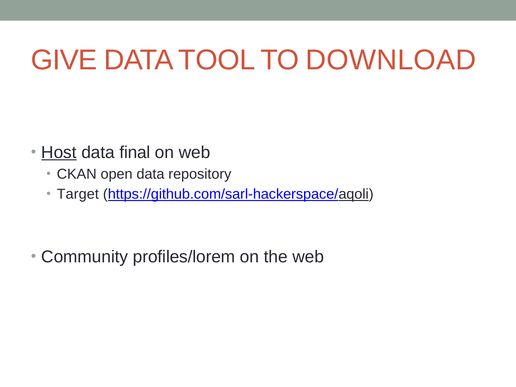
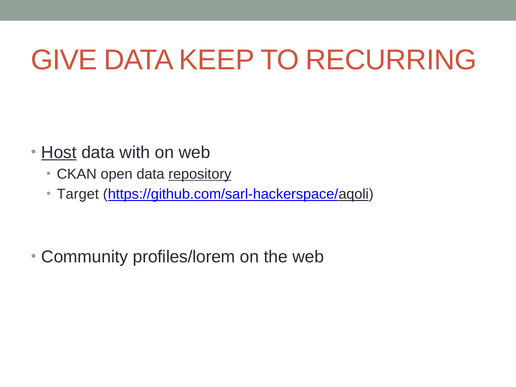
TOOL: TOOL -> KEEP (217, 60)
DOWNLOAD: DOWNLOAD -> RECURRING (391, 60)
final: final -> with (135, 153)
repository underline: none -> present (200, 174)
